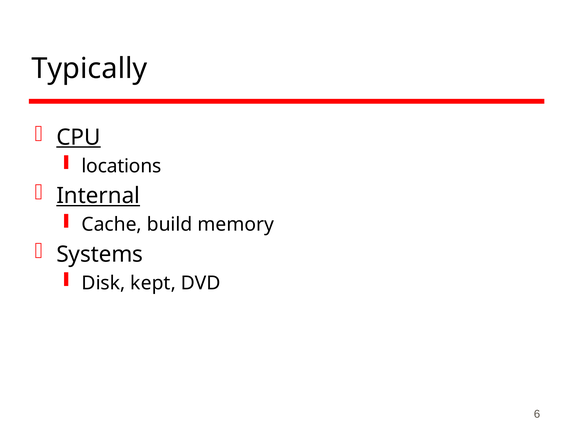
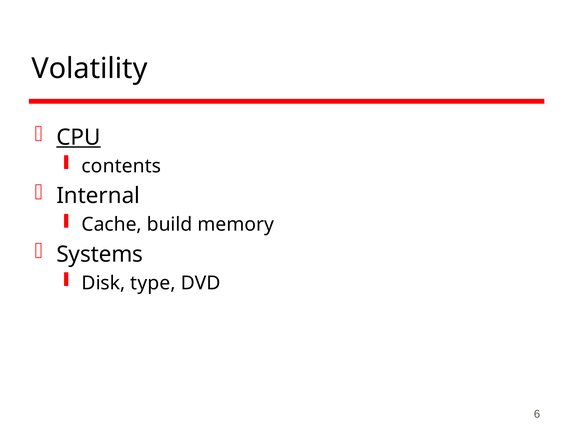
Typically: Typically -> Volatility (89, 68)
locations: locations -> contents (121, 166)
Internal underline: present -> none (98, 196)
kept: kept -> type (153, 283)
